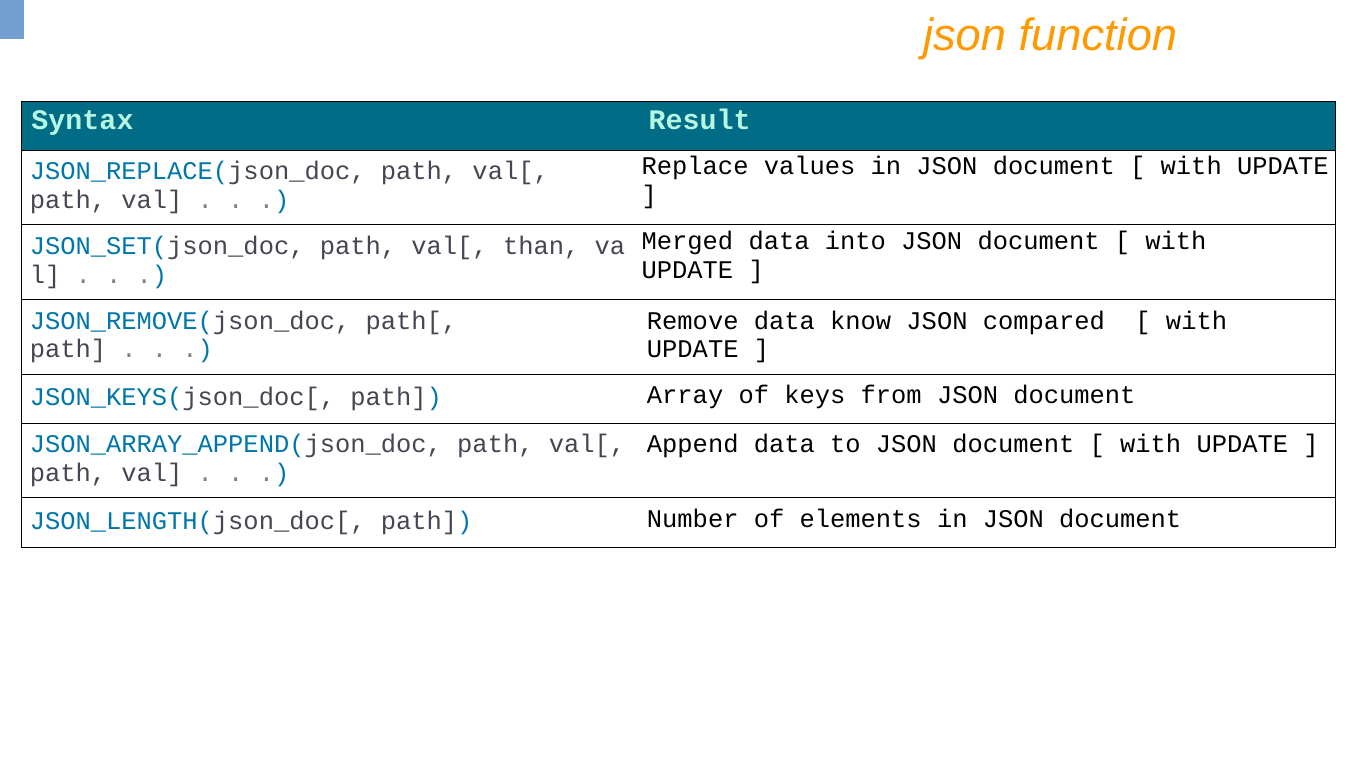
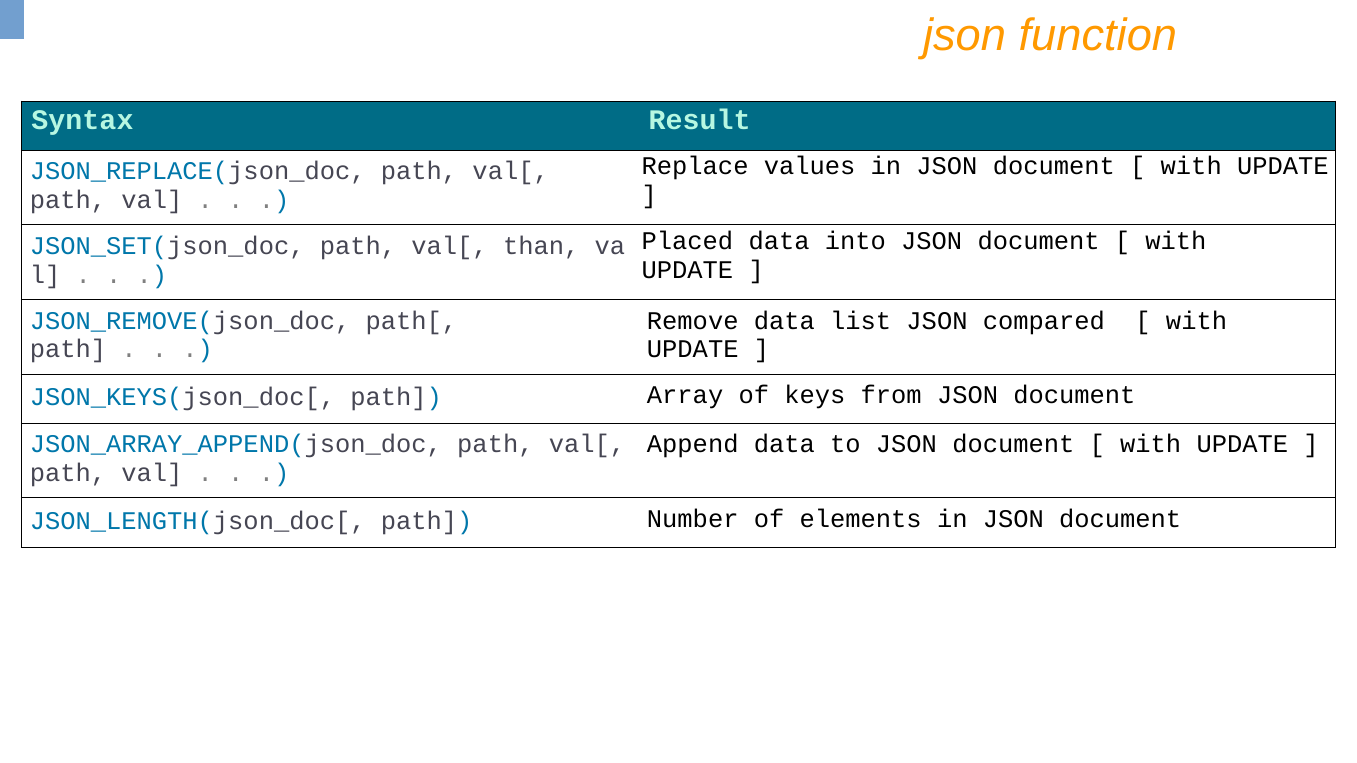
Merged: Merged -> Placed (687, 241)
know: know -> list (861, 321)
